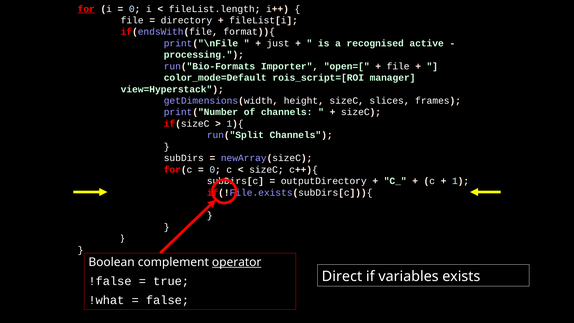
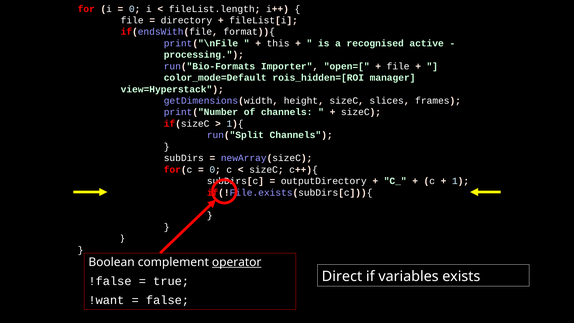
for underline: present -> none (86, 9)
just: just -> this (278, 43)
rois_script=[ROI: rois_script=[ROI -> rois_hidden=[ROI (318, 78)
!what: !what -> !want (106, 300)
